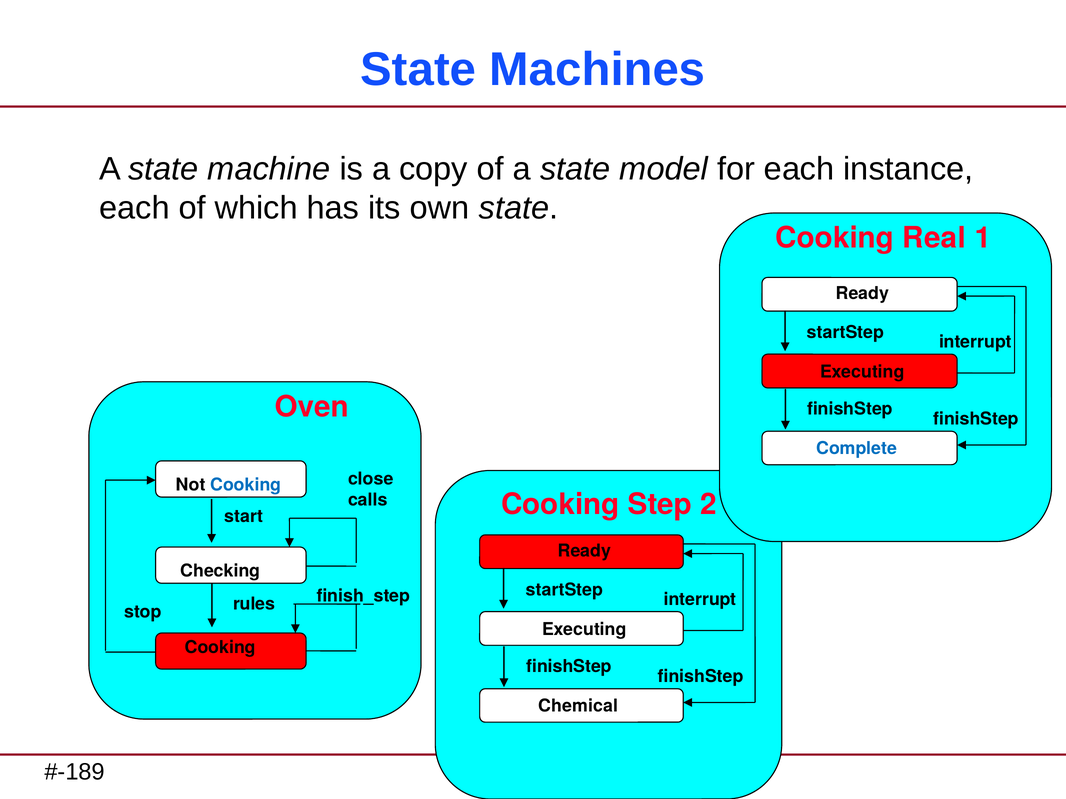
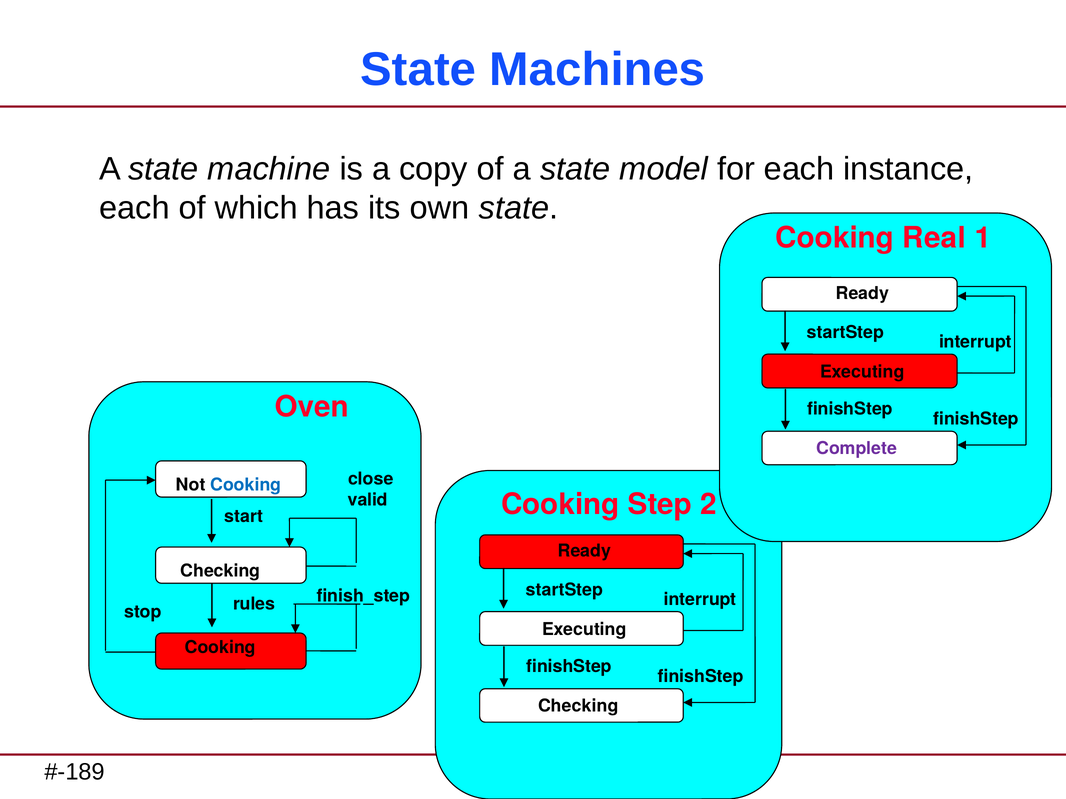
Complete colour: blue -> purple (857, 449)
calls: calls -> valid (368, 500)
Chemical: Chemical -> Checking (578, 707)
